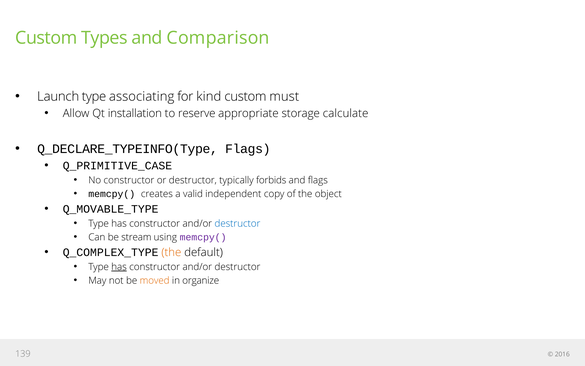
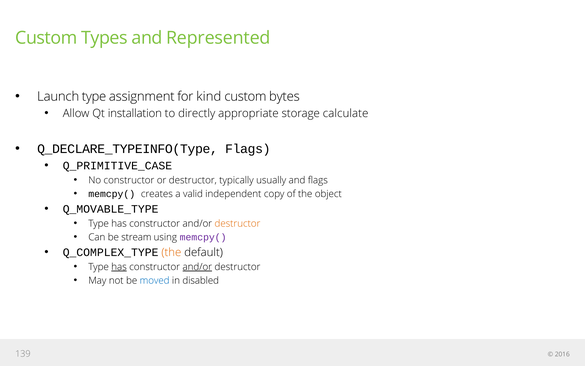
Comparison: Comparison -> Represented (218, 38)
associating: associating -> assignment (142, 96)
must: must -> bytes (284, 96)
reserve: reserve -> directly (197, 113)
forbids: forbids -> usually (271, 180)
destructor colour: blue -> orange (237, 223)
and/or underline: none -> present (197, 267)
moved colour: orange -> blue (155, 280)
organize: organize -> disabled (201, 280)
